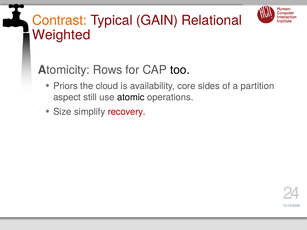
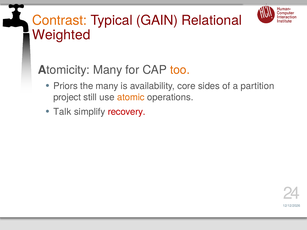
Atomicity Rows: Rows -> Many (108, 70)
too colour: black -> orange (180, 70)
the cloud: cloud -> many (107, 86)
aspect: aspect -> project (67, 97)
atomic colour: black -> orange (131, 97)
Size: Size -> Talk (62, 112)
